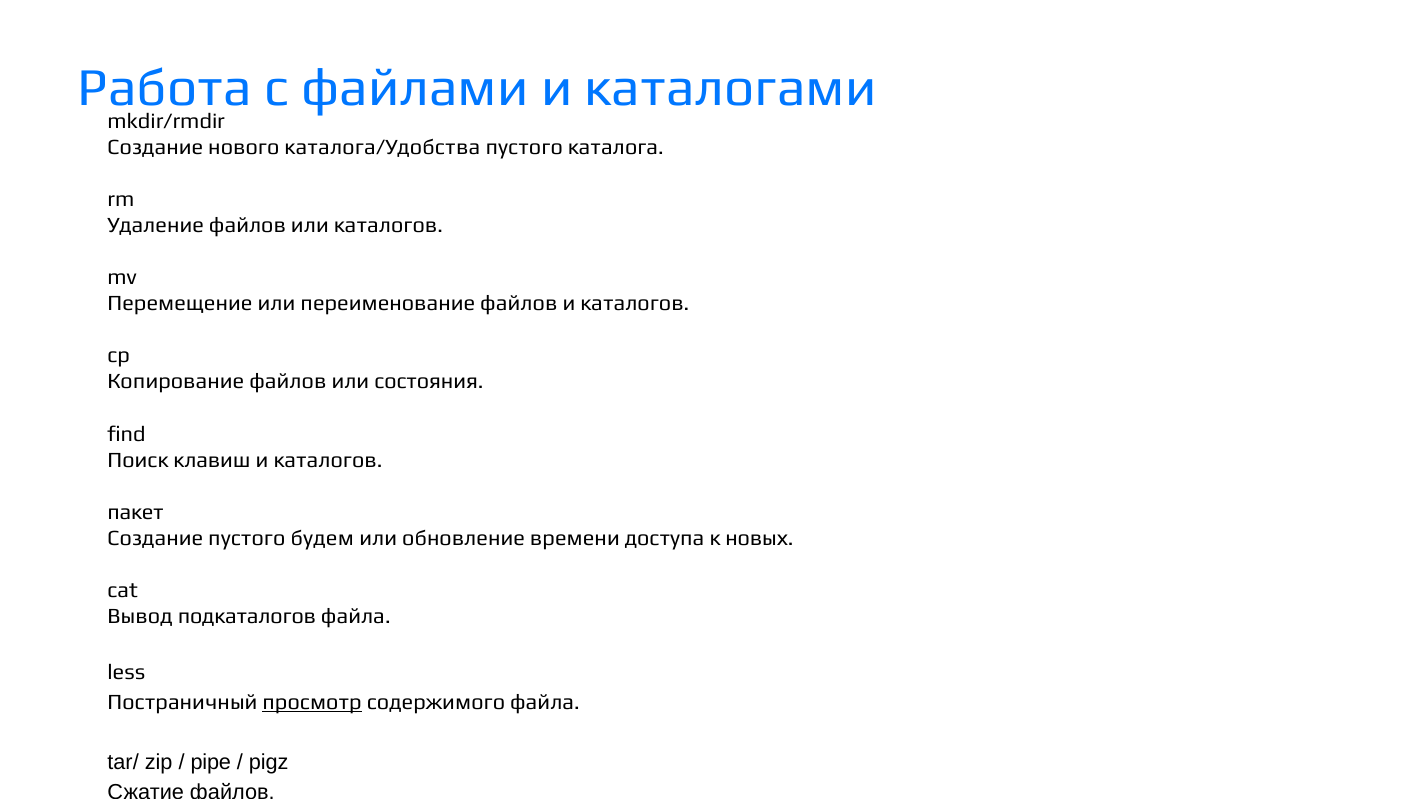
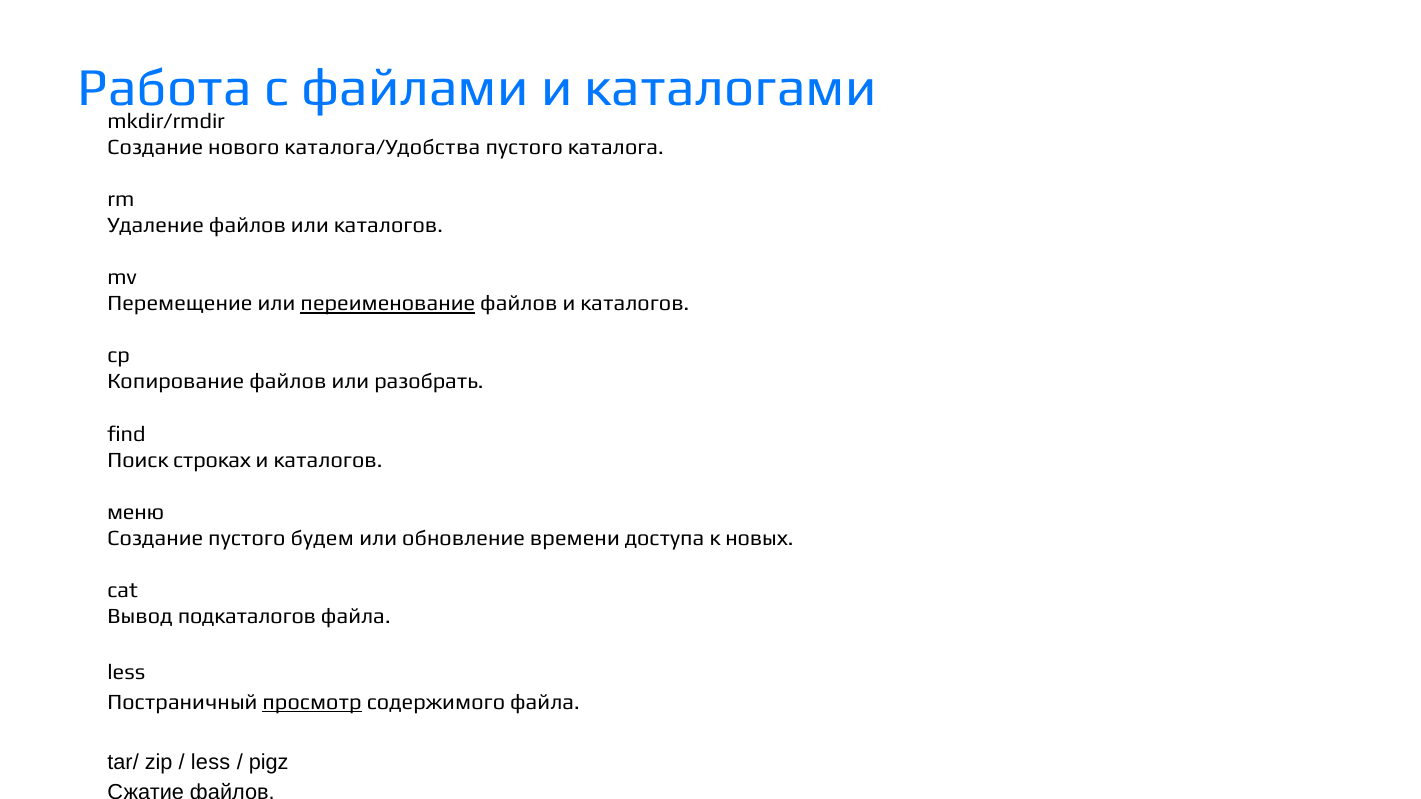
переименование underline: none -> present (388, 304)
состояния: состояния -> разобрать (429, 382)
клавиш: клавиш -> строках (212, 460)
пакет: пакет -> меню (136, 512)
pipe: pipe -> less (211, 762)
